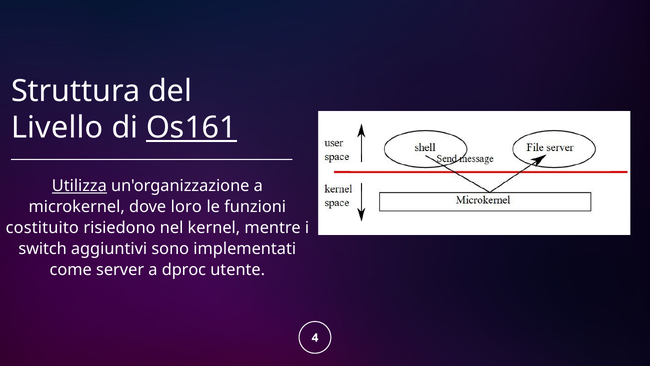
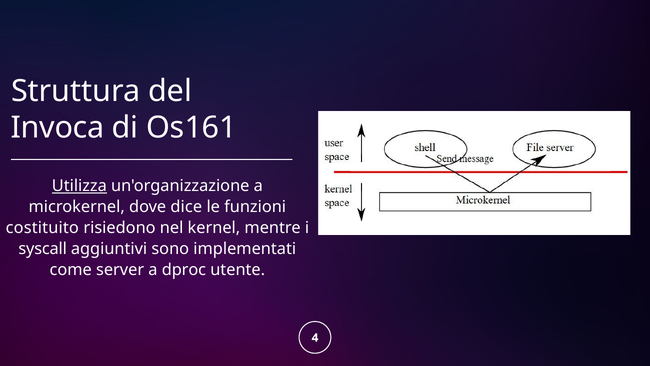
Livello: Livello -> Invoca (58, 128)
Os161 underline: present -> none (191, 128)
loro: loro -> dice (186, 207)
switch: switch -> syscall (43, 249)
